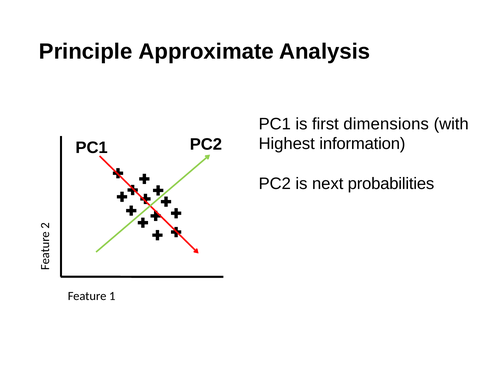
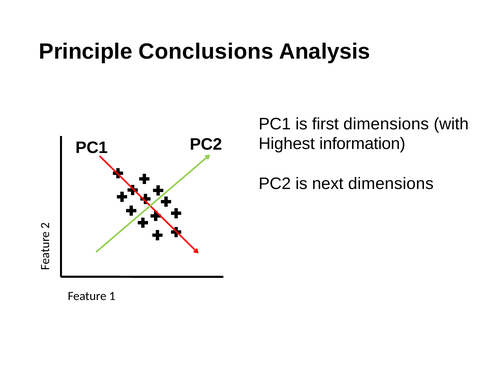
Approximate: Approximate -> Conclusions (206, 52)
next probabilities: probabilities -> dimensions (391, 184)
